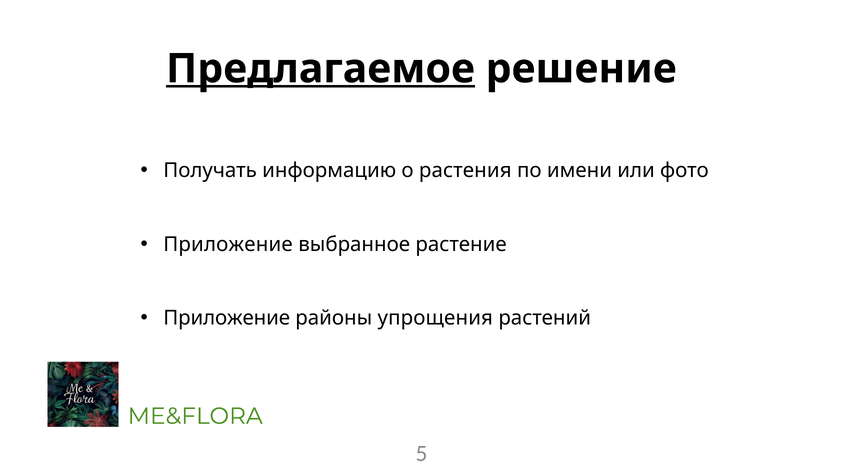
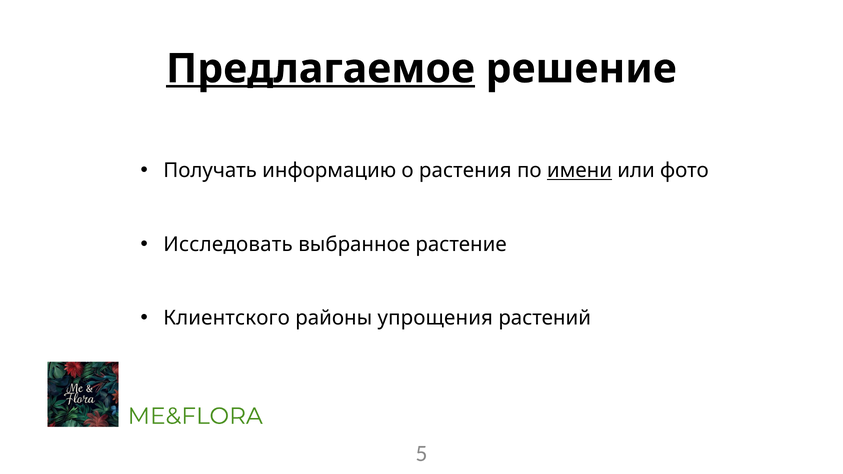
имени underline: none -> present (579, 171)
Приложение: Приложение -> Исследовать (228, 244)
Приложение: Приложение -> Клиентского (227, 318)
